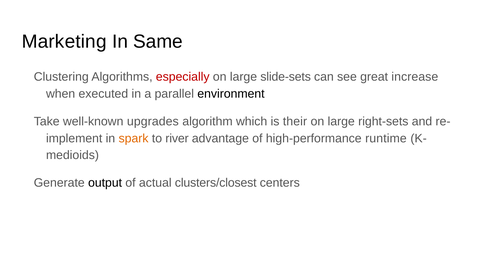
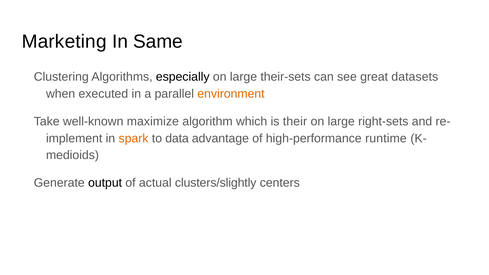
especially colour: red -> black (183, 77)
slide-sets: slide-sets -> their-sets (286, 77)
increase: increase -> datasets (415, 77)
environment colour: black -> orange (231, 94)
upgrades: upgrades -> maximize (153, 121)
river: river -> data (177, 138)
clusters/closest: clusters/closest -> clusters/slightly (216, 183)
